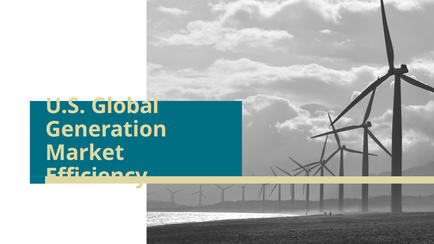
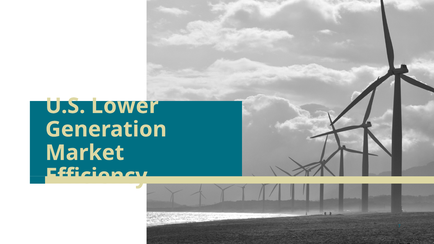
Global: Global -> Lower (125, 106)
